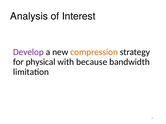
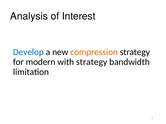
Develop colour: purple -> blue (28, 52)
physical: physical -> modern (41, 62)
with because: because -> strategy (92, 62)
